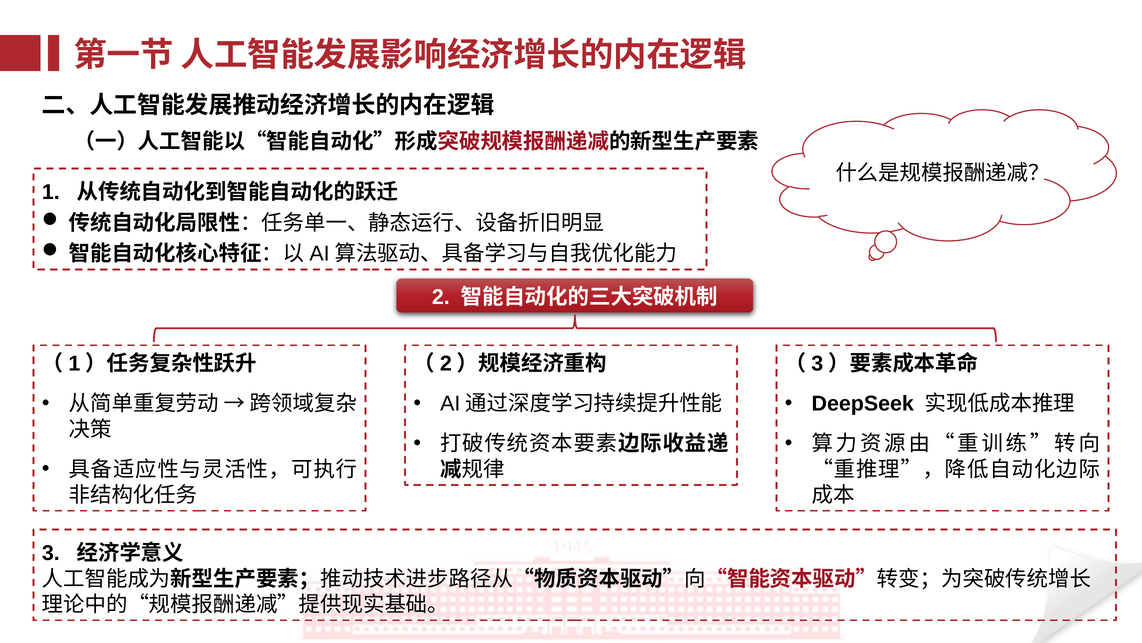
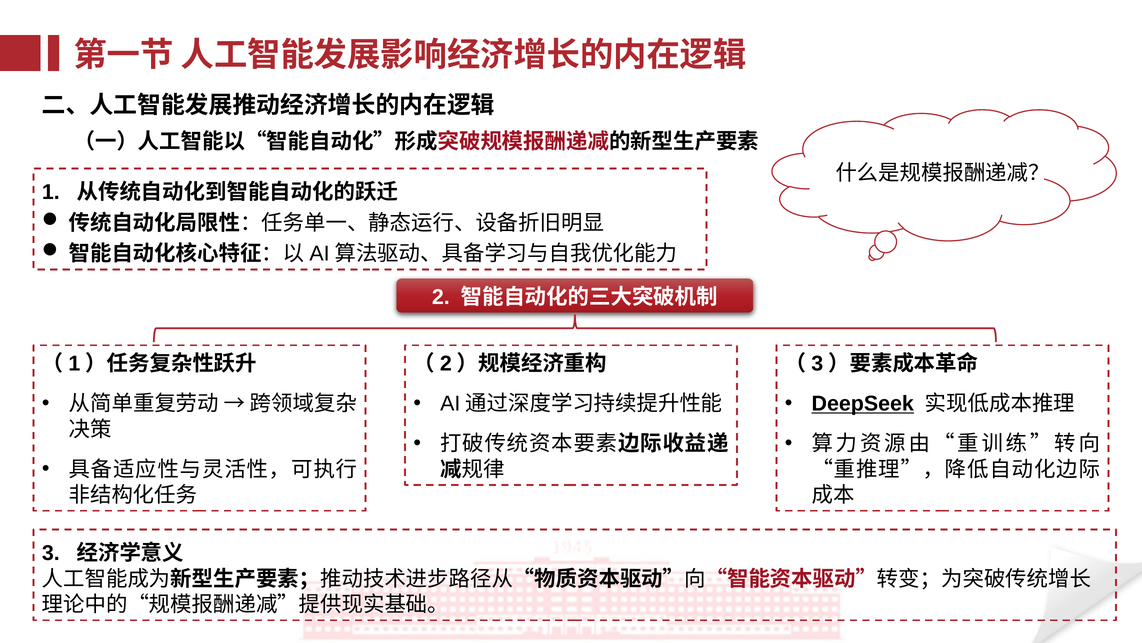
DeepSeek underline: none -> present (863, 403)
